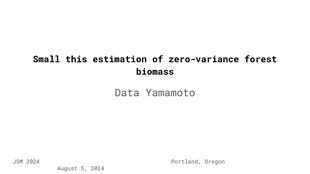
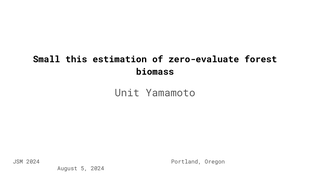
zero-variance: zero-variance -> zero-evaluate (204, 59)
Data: Data -> Unit (127, 93)
